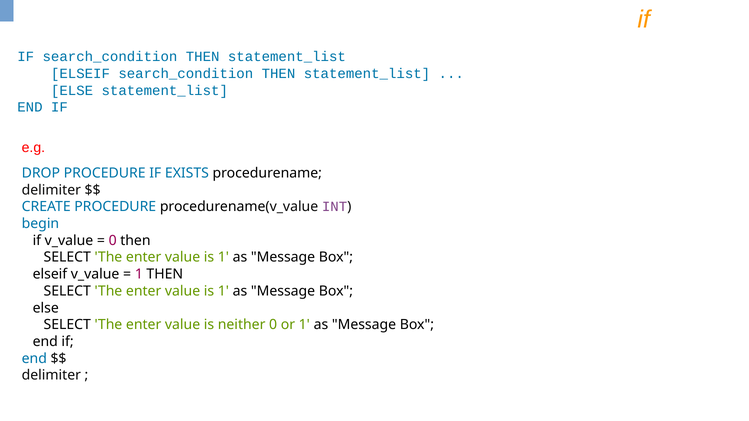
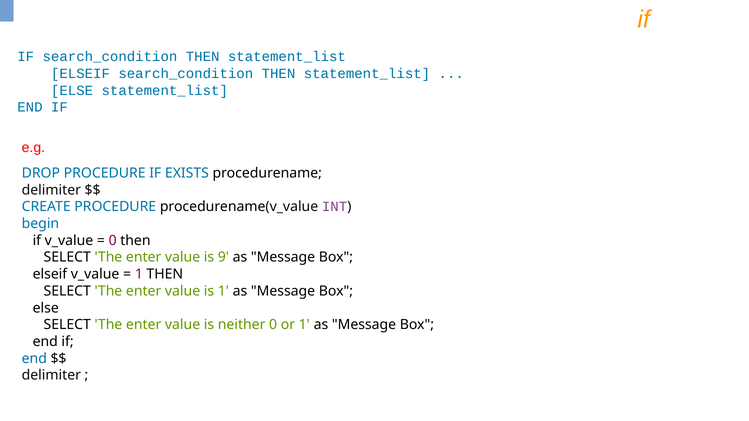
1: 1 -> 9 (223, 258)
